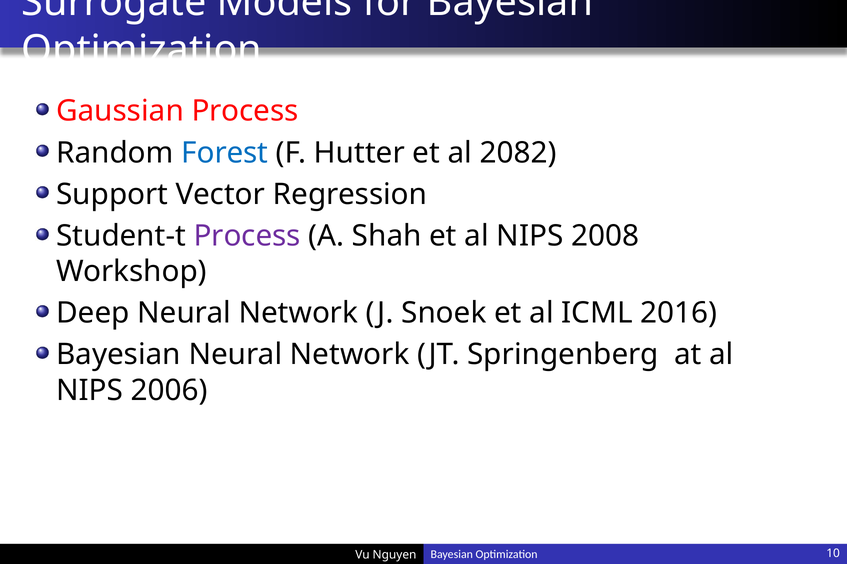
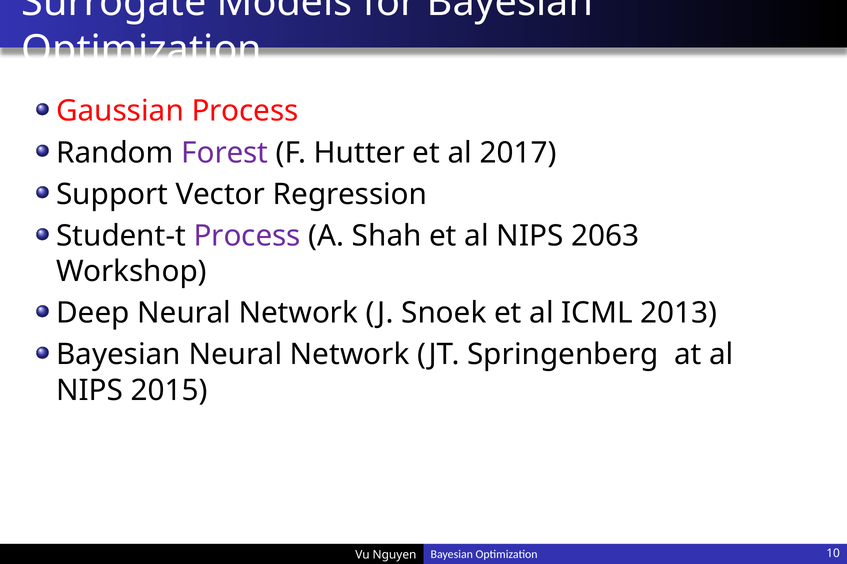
Forest colour: blue -> purple (225, 153)
2082: 2082 -> 2017 (518, 153)
2008: 2008 -> 2063 (605, 236)
2016: 2016 -> 2013 (679, 313)
2006: 2006 -> 2015 (169, 391)
